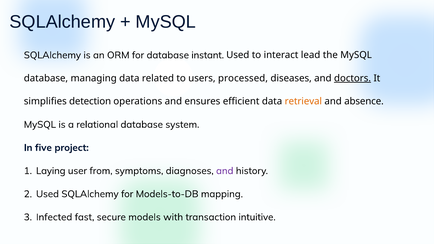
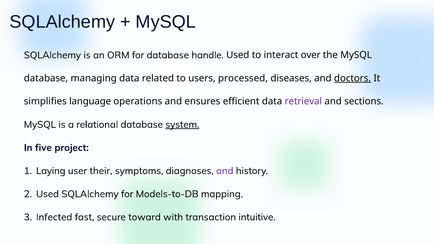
instant: instant -> handle (208, 55)
lead: lead -> over (311, 55)
detection: detection -> language (90, 101)
retrieval colour: orange -> purple (303, 101)
absence: absence -> sections (364, 101)
system underline: none -> present (182, 125)
from: from -> their (101, 171)
models: models -> toward (145, 217)
